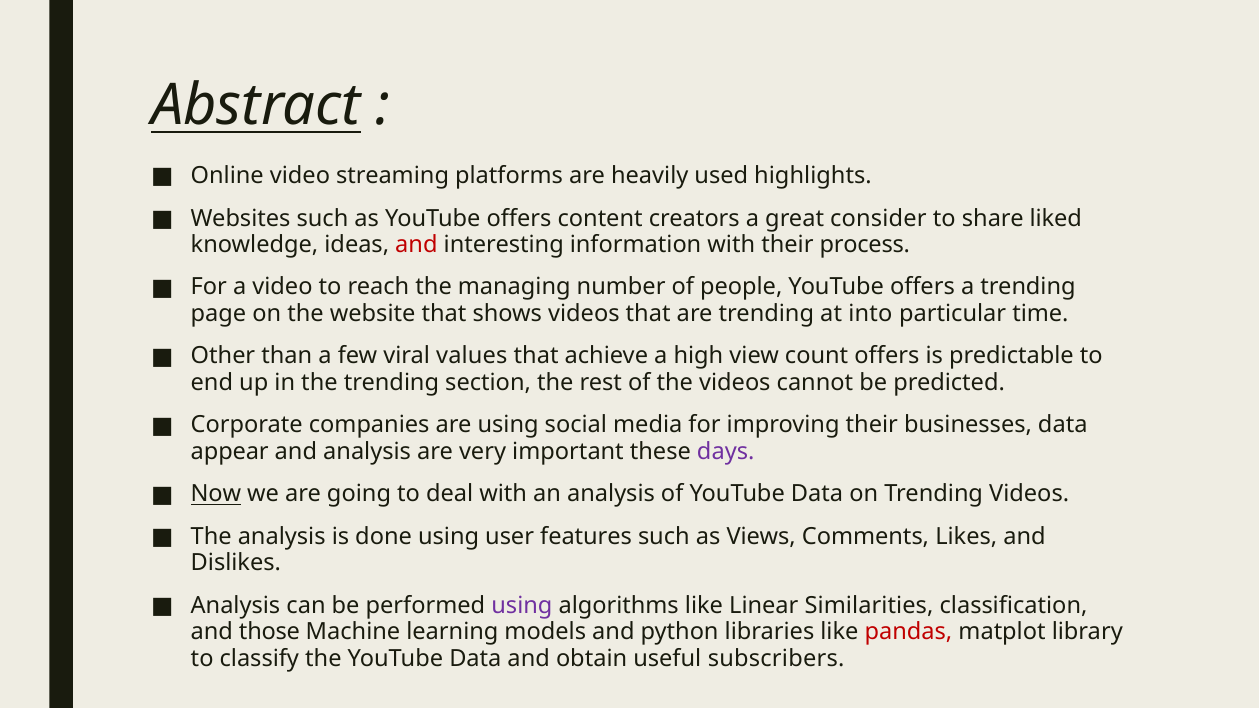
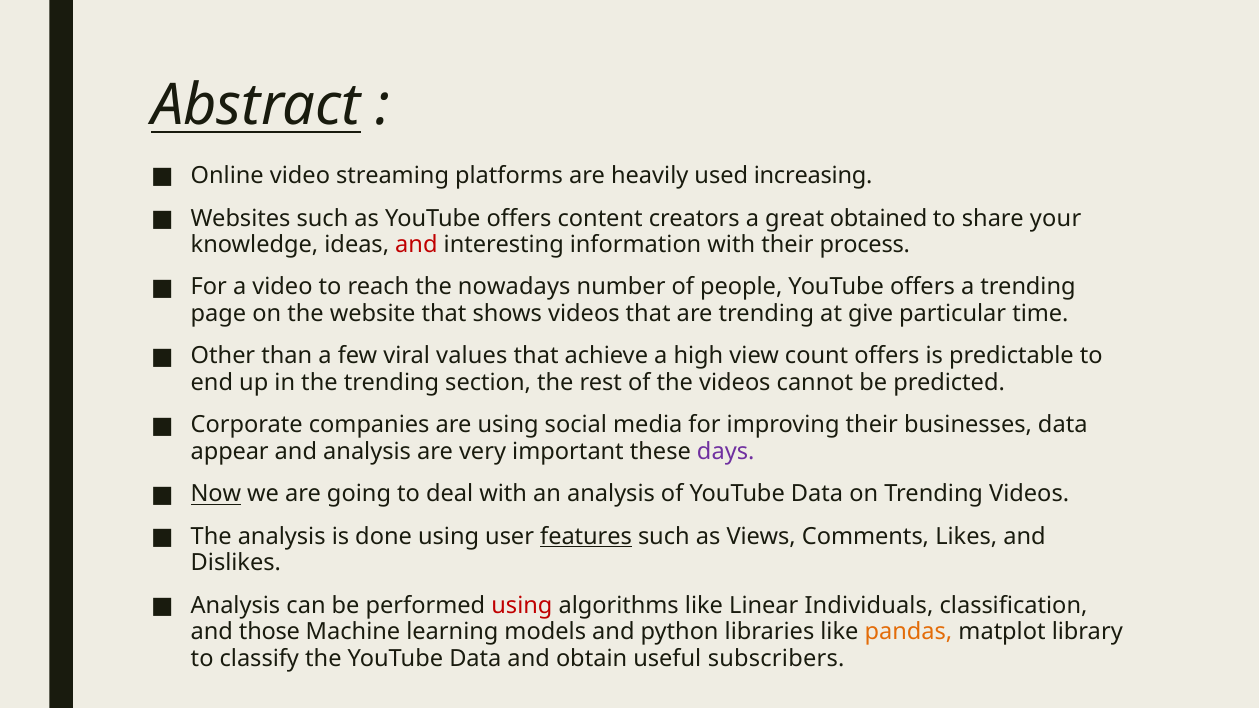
highlights: highlights -> increasing (813, 176)
consider: consider -> obtained (879, 218)
liked: liked -> your (1056, 218)
managing: managing -> nowadays (514, 287)
into: into -> give (871, 314)
features underline: none -> present (586, 537)
using colour: purple -> red (522, 606)
Similarities: Similarities -> Individuals (869, 606)
pandas colour: red -> orange (908, 632)
